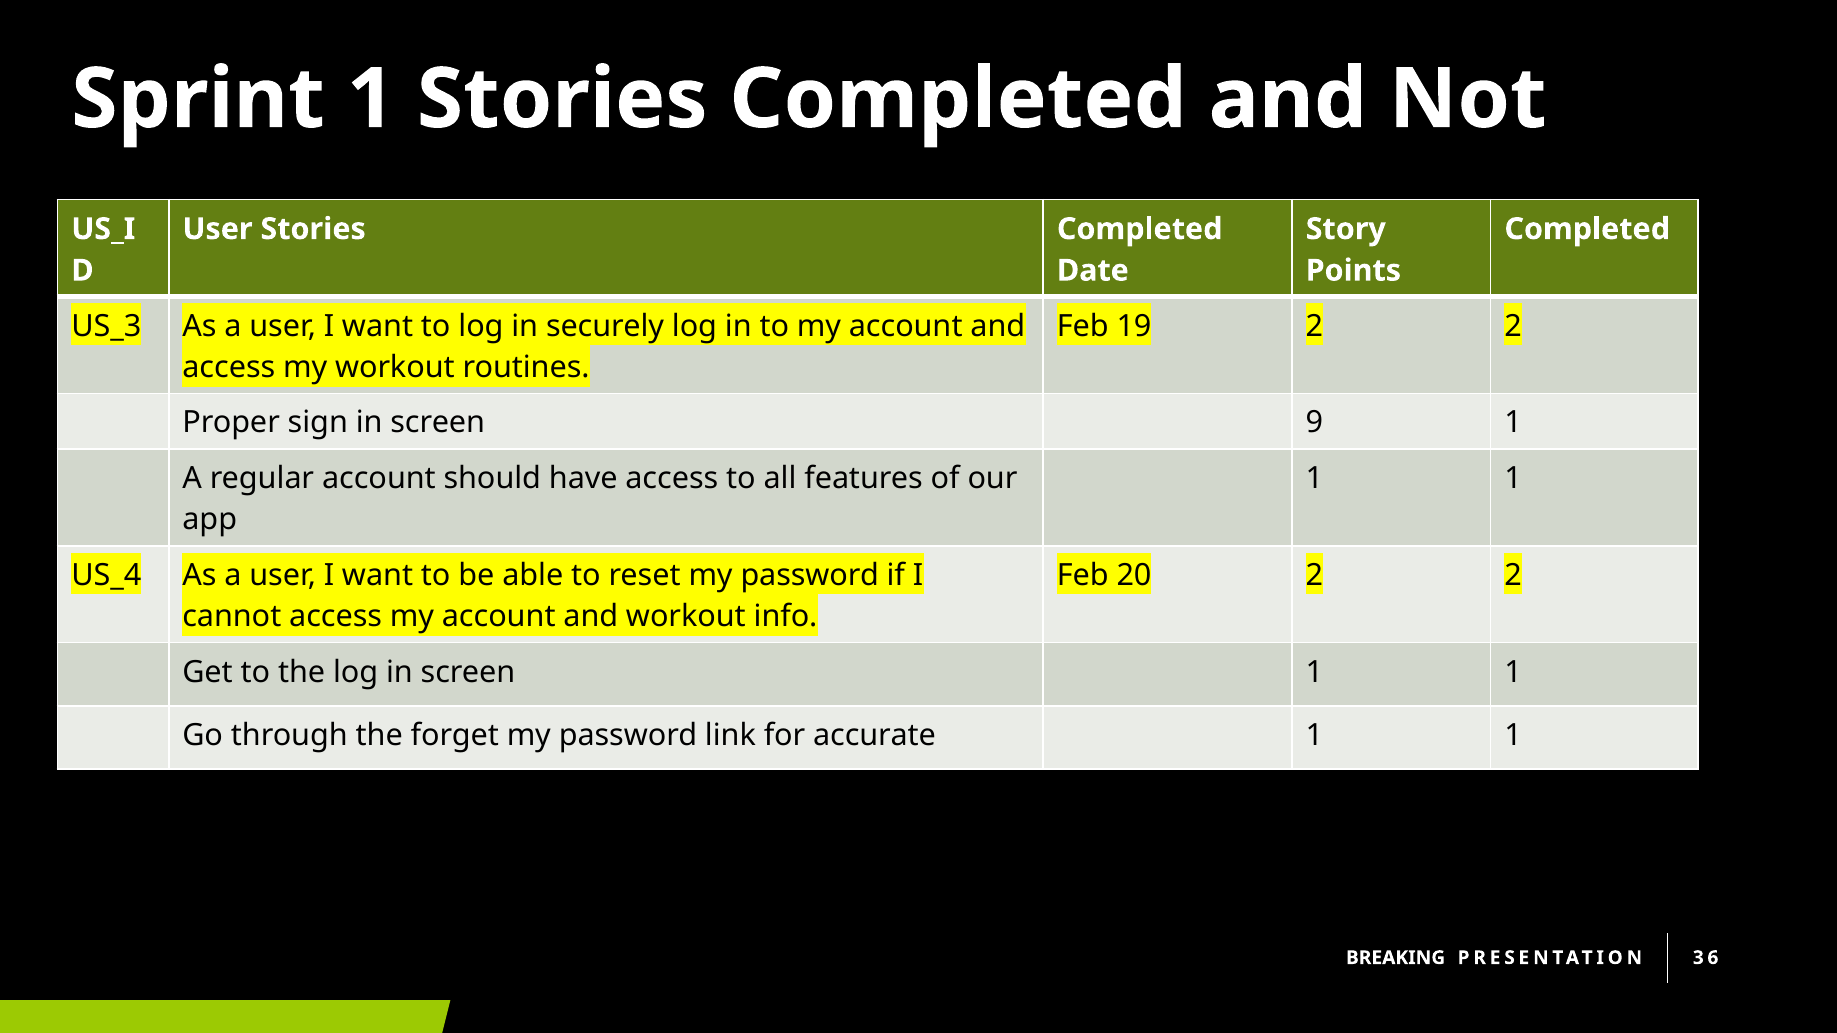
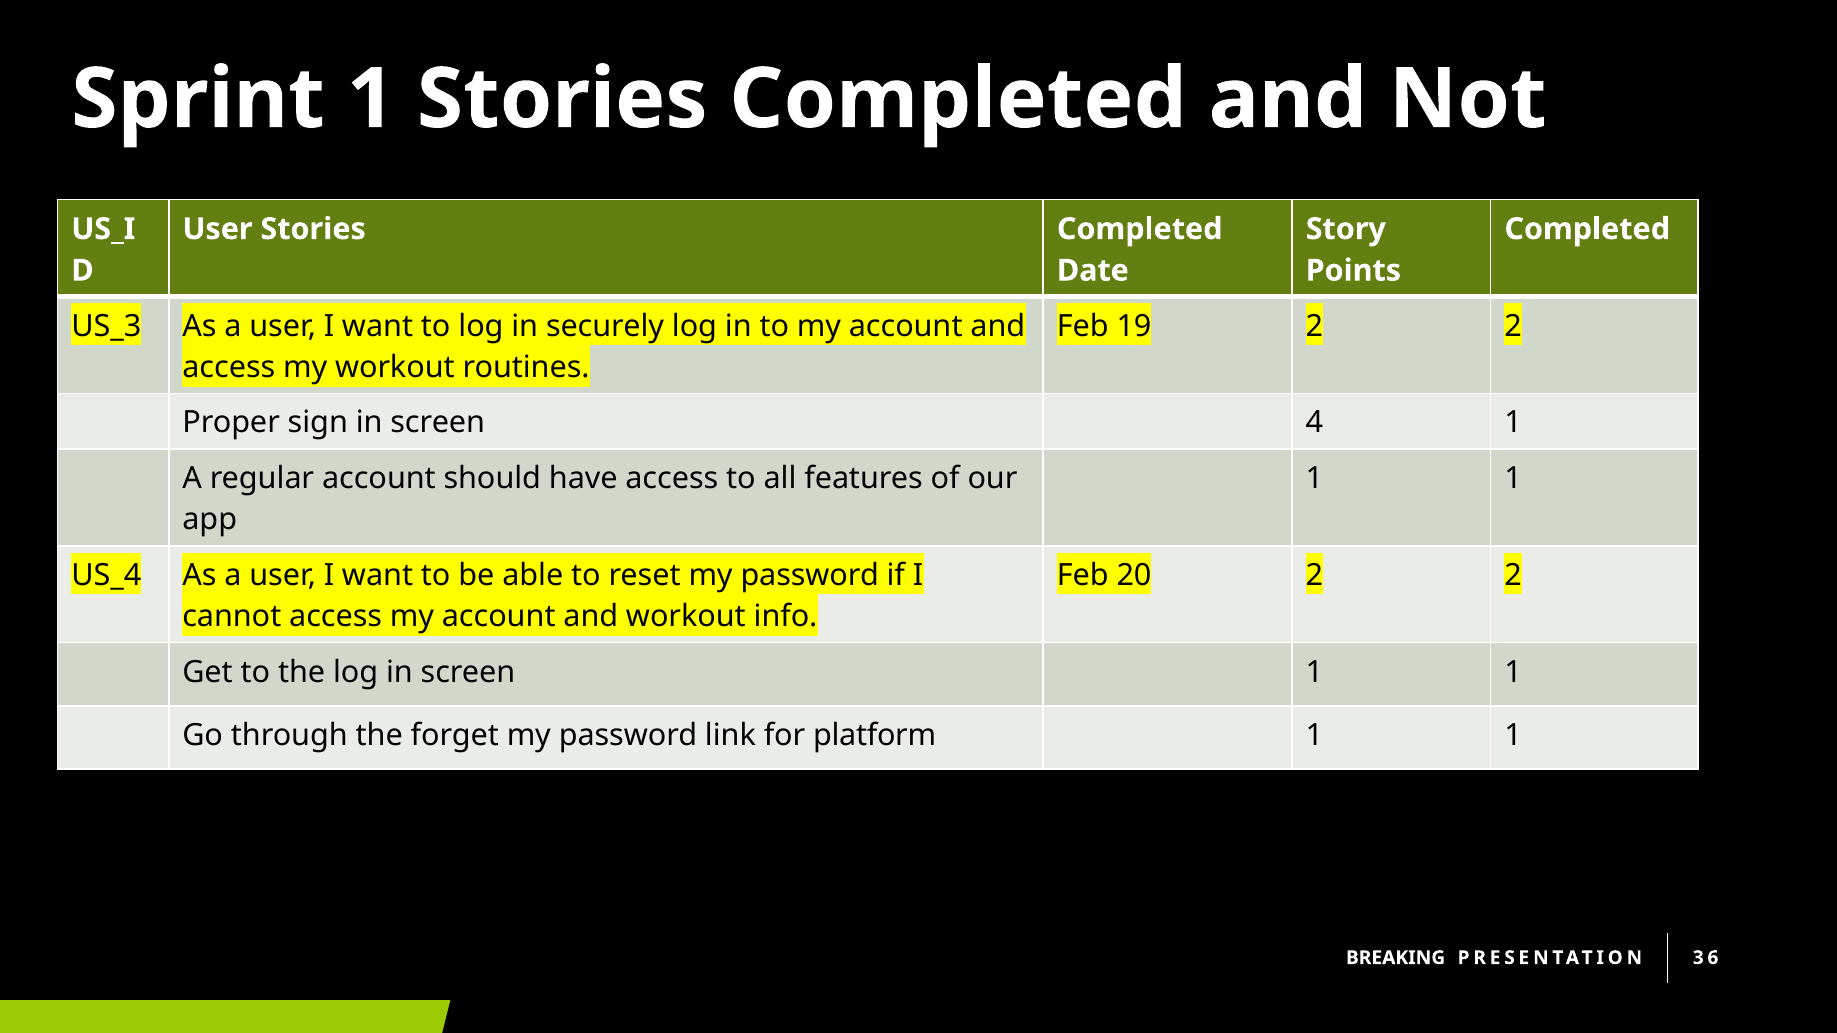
9: 9 -> 4 (1314, 423)
accurate: accurate -> platform (875, 736)
